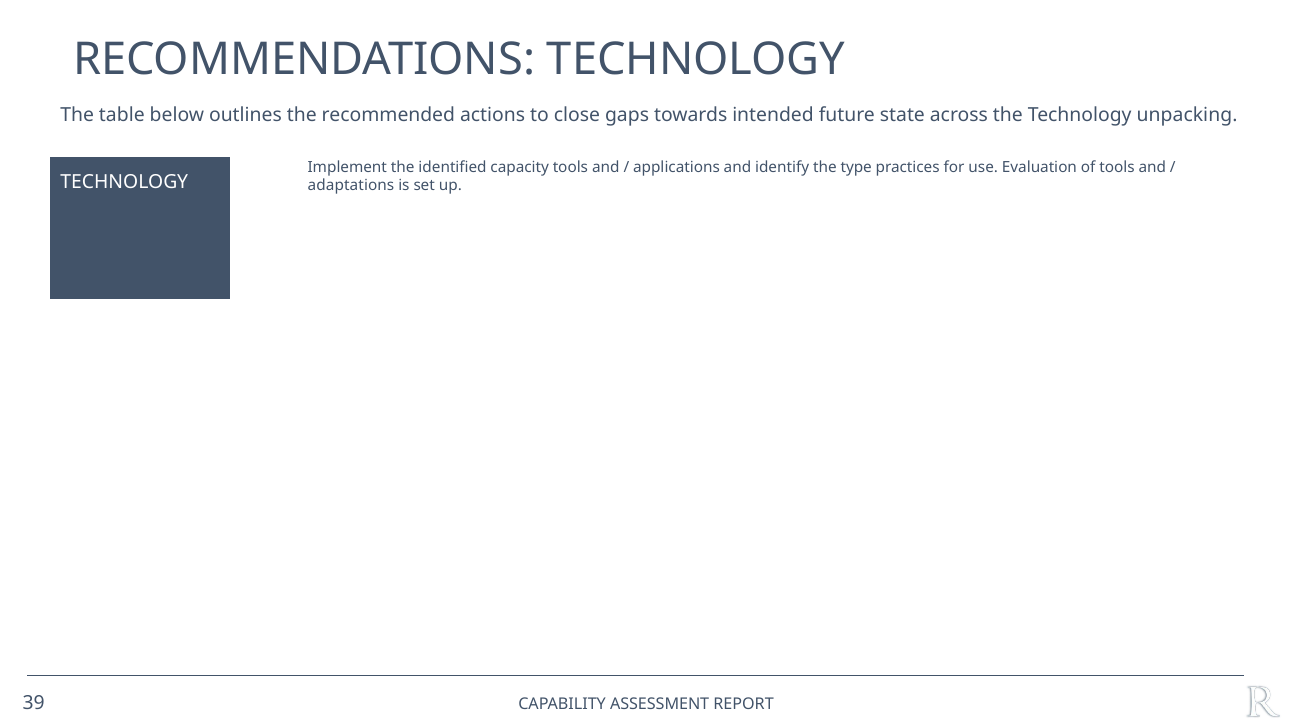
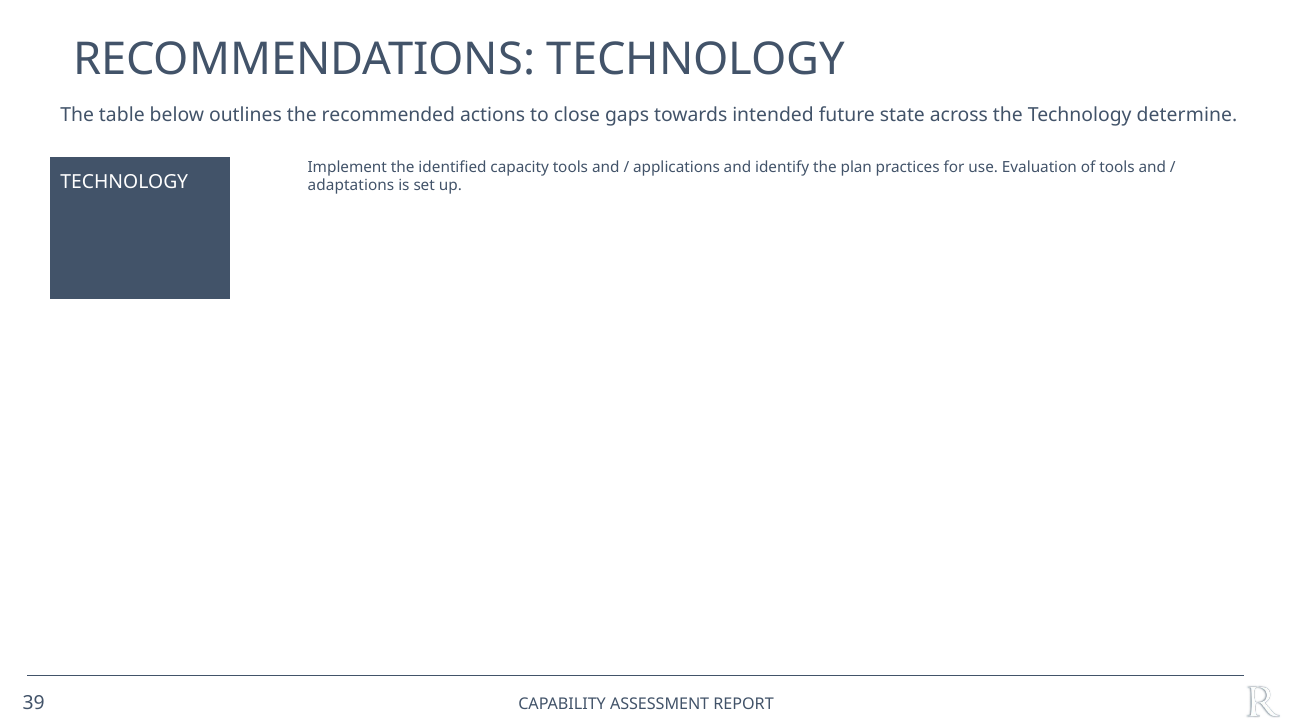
unpacking: unpacking -> determine (1187, 115)
type: type -> plan (856, 167)
